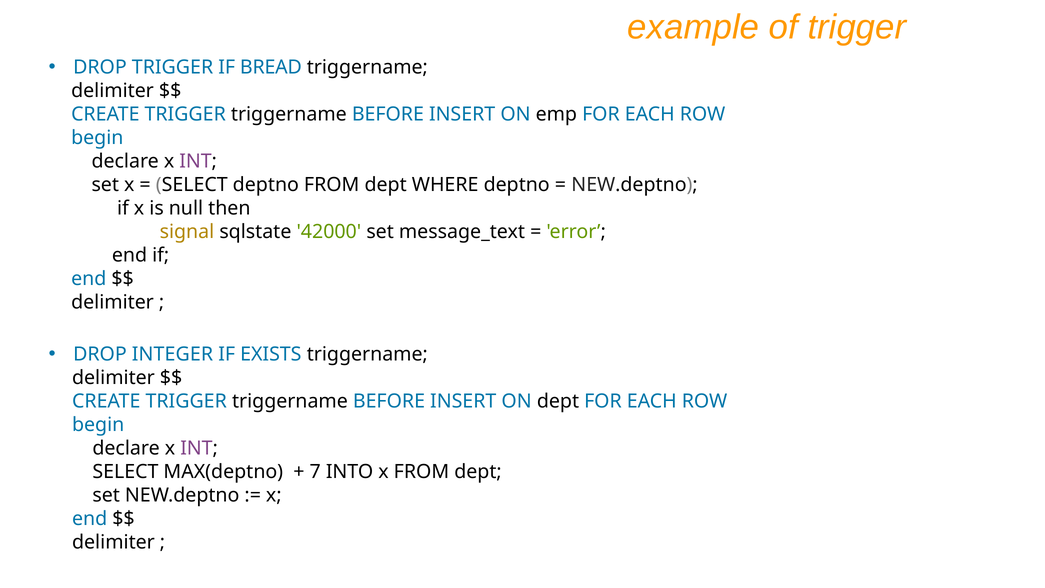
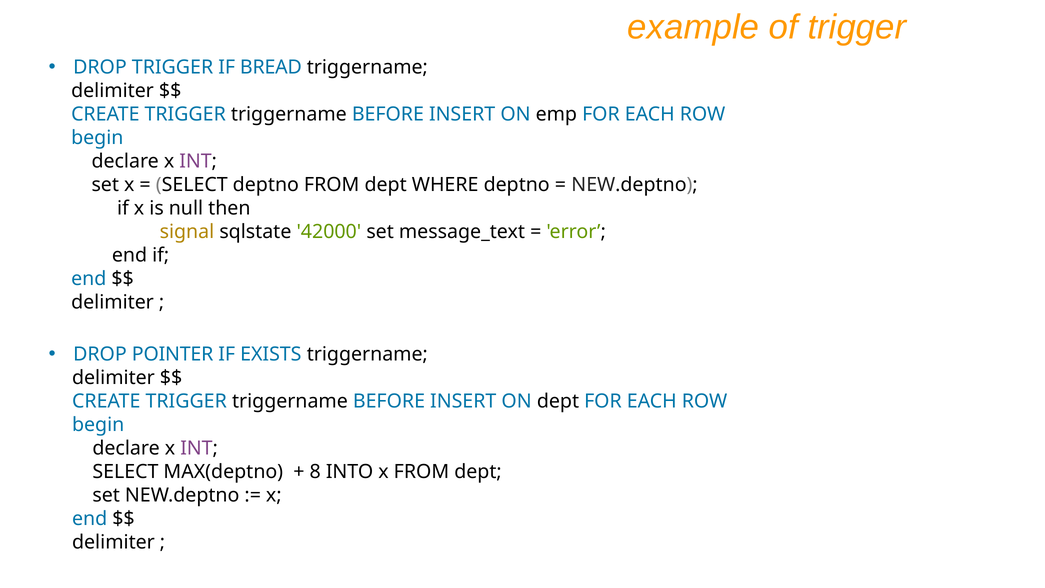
INTEGER: INTEGER -> POINTER (173, 354)
7: 7 -> 8 (315, 472)
